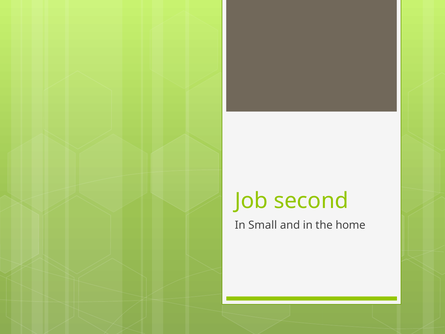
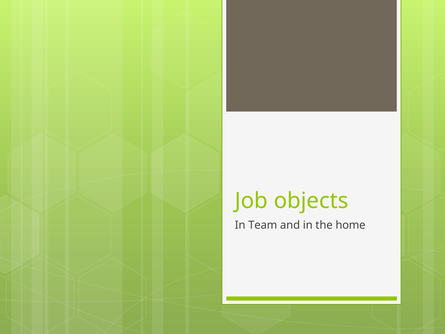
second: second -> objects (311, 201)
Small: Small -> Team (263, 225)
